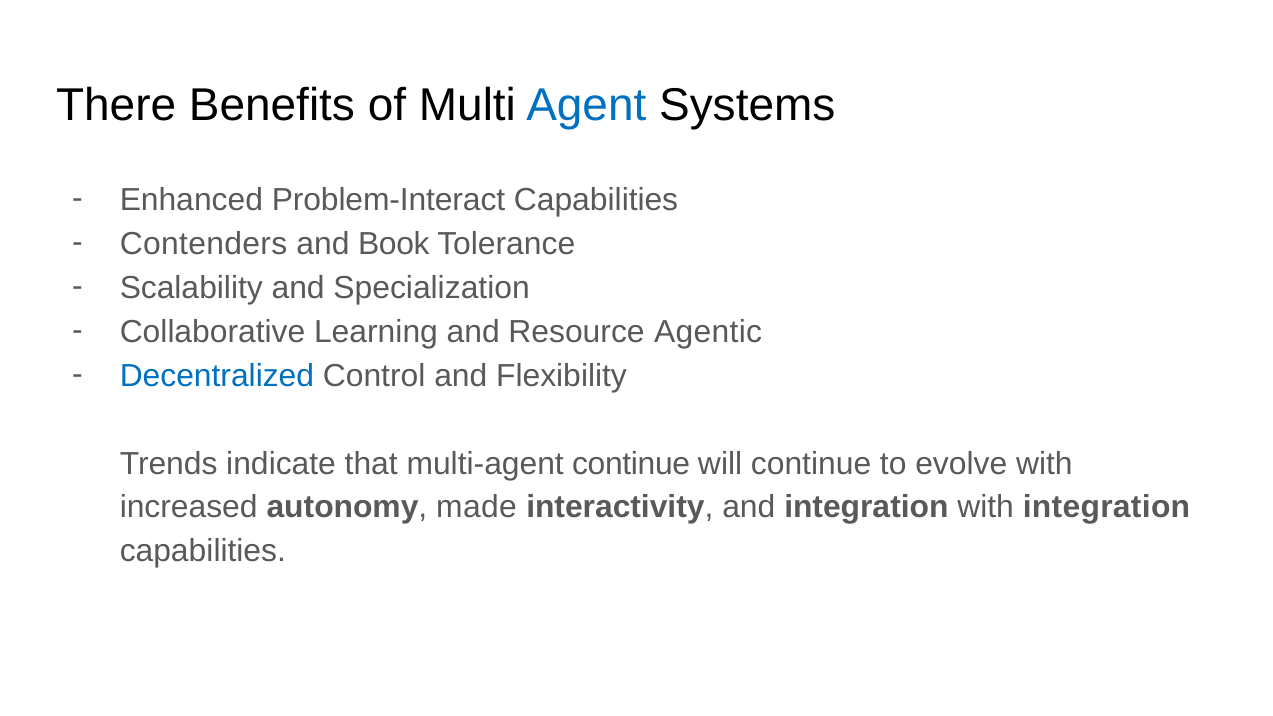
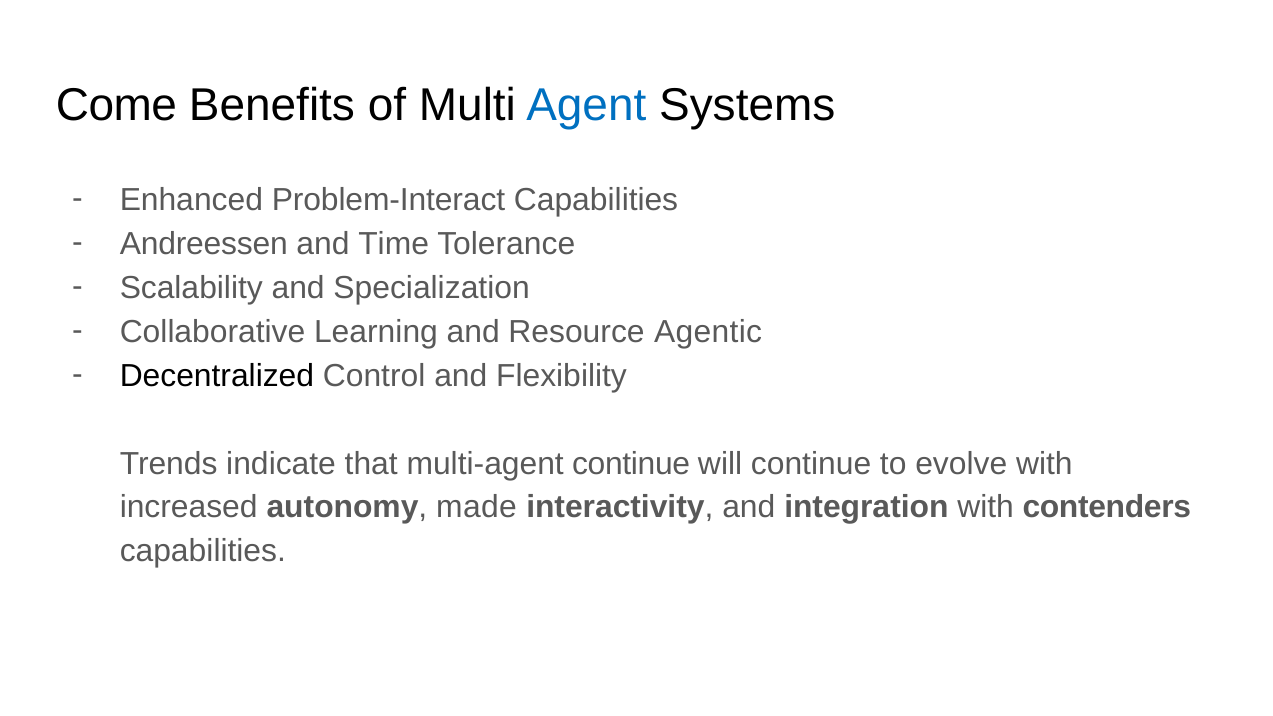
There: There -> Come (116, 105)
Contenders: Contenders -> Andreessen (204, 244)
Book: Book -> Time (394, 244)
Decentralized colour: blue -> black (217, 376)
with integration: integration -> contenders (1107, 508)
